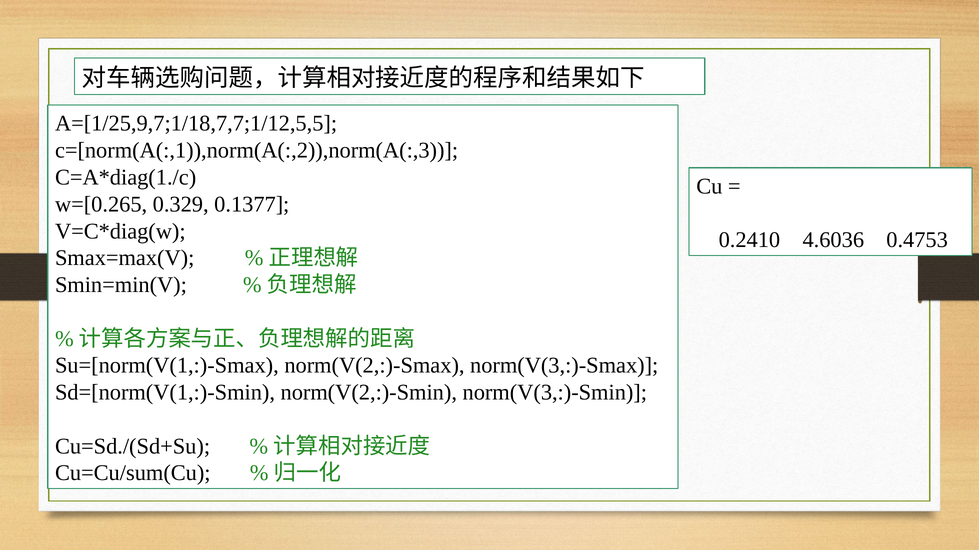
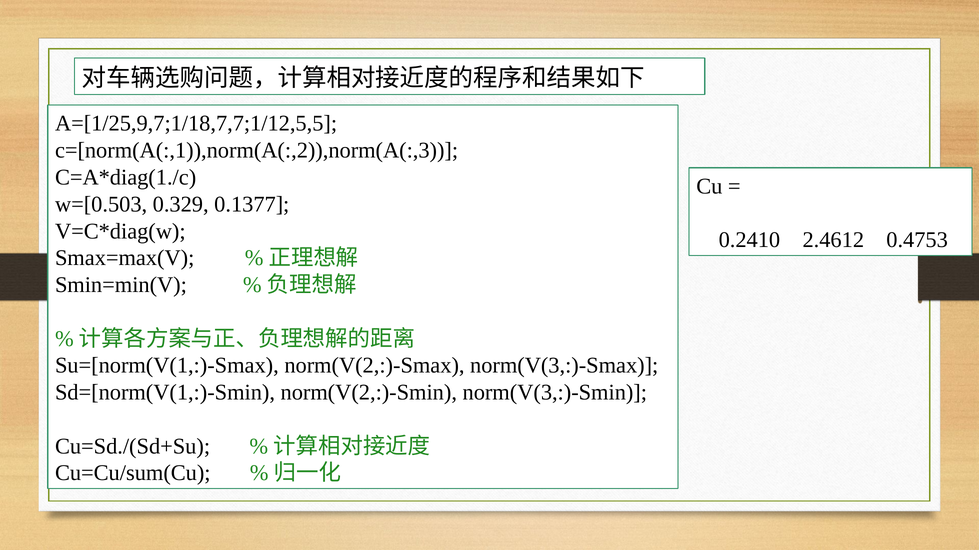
w=[0.265: w=[0.265 -> w=[0.503 (101, 204)
4.6036: 4.6036 -> 2.4612 (833, 240)
